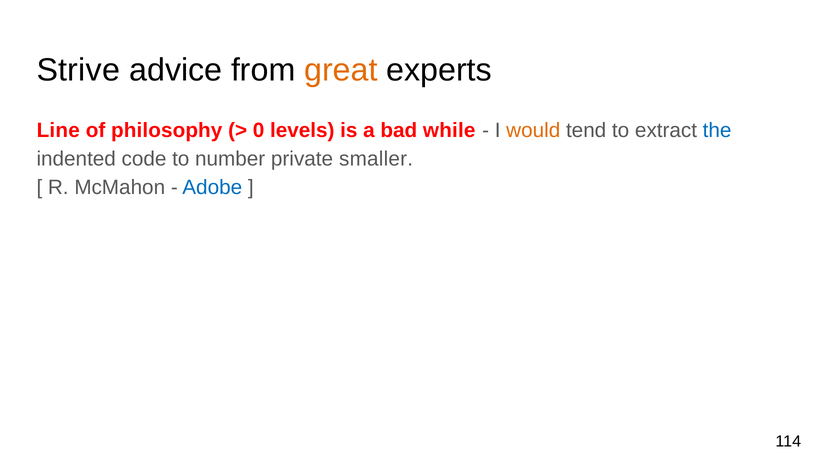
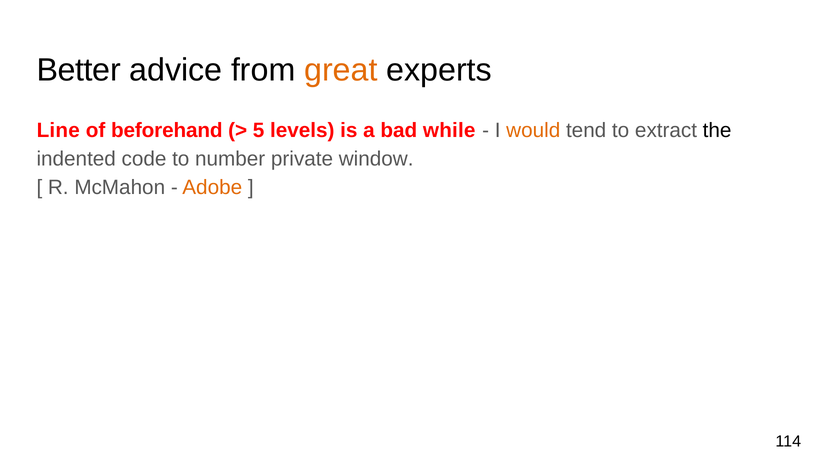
Strive: Strive -> Better (79, 70)
philosophy: philosophy -> beforehand (167, 130)
0: 0 -> 5 (259, 130)
the colour: blue -> black (717, 130)
smaller: smaller -> window (376, 159)
Adobe colour: blue -> orange (212, 187)
